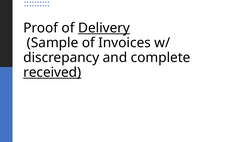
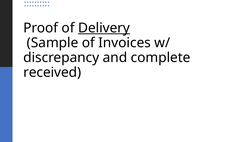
received underline: present -> none (52, 72)
